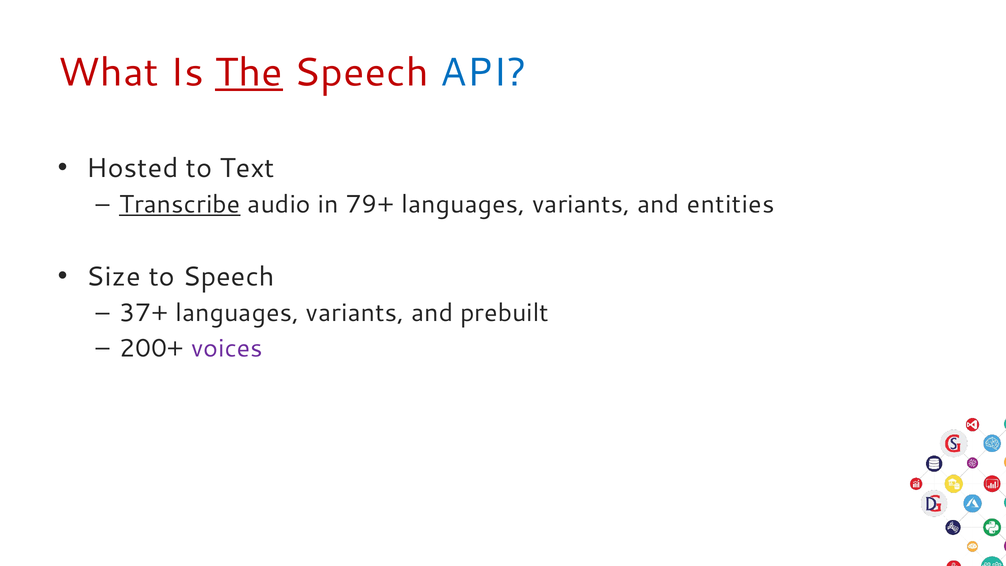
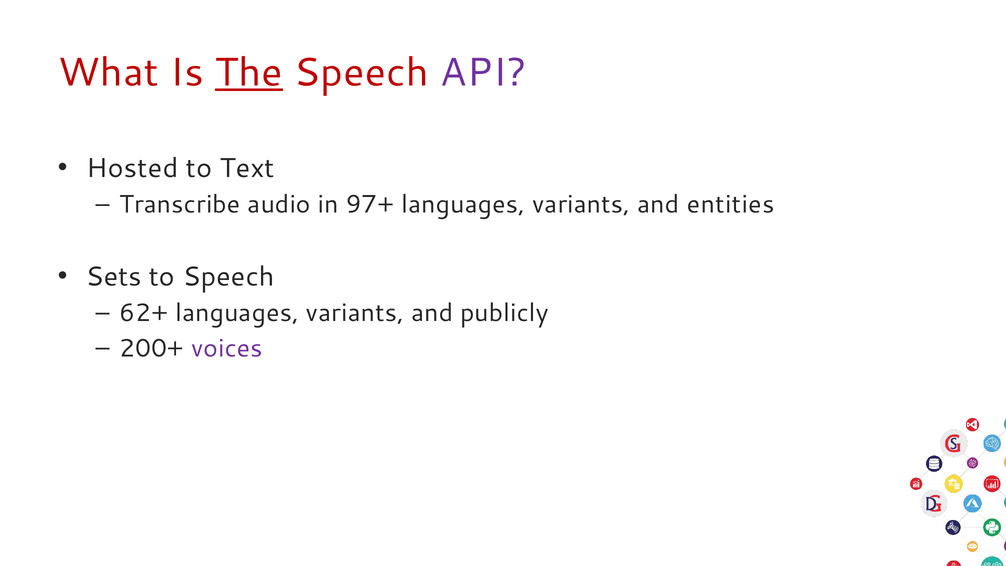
API colour: blue -> purple (483, 73)
Transcribe underline: present -> none (180, 205)
79+: 79+ -> 97+ (370, 205)
Size: Size -> Sets (114, 277)
37+: 37+ -> 62+ (144, 313)
prebuilt: prebuilt -> publicly (504, 313)
